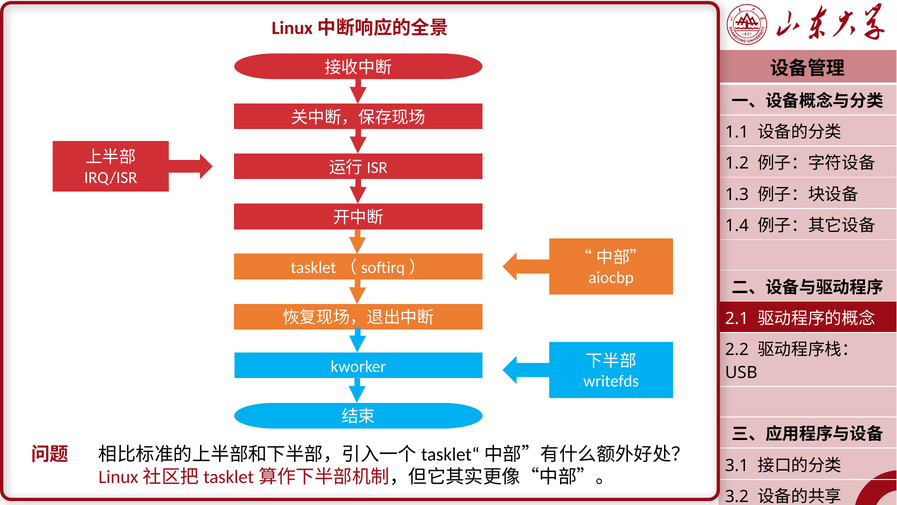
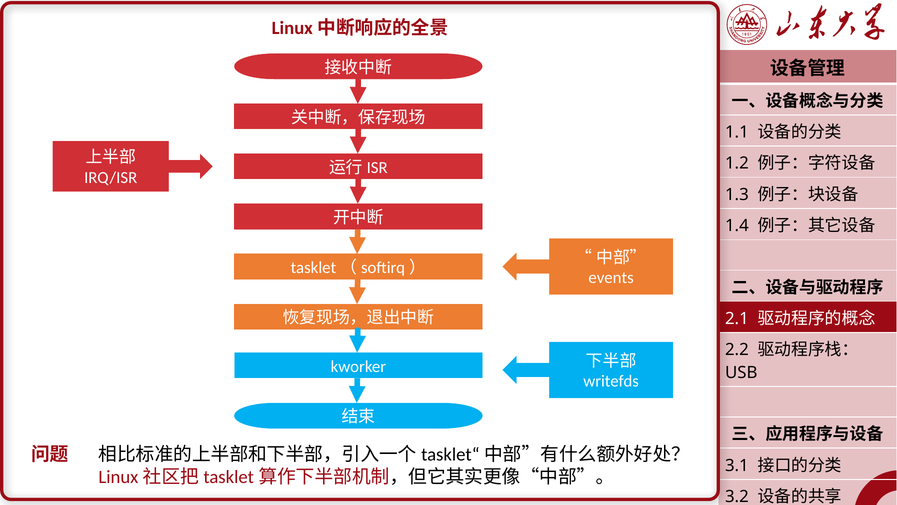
aiocbp: aiocbp -> events (611, 278)
